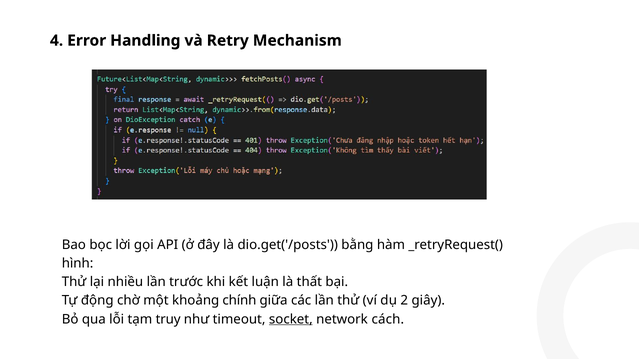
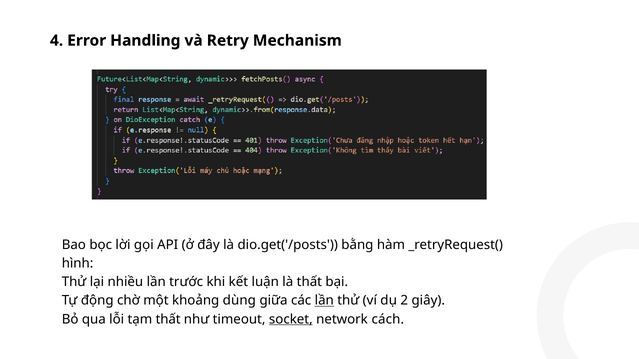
chính: chính -> dùng (239, 301)
lần underline: none -> present (324, 301)
tạm truy: truy -> thất (168, 320)
